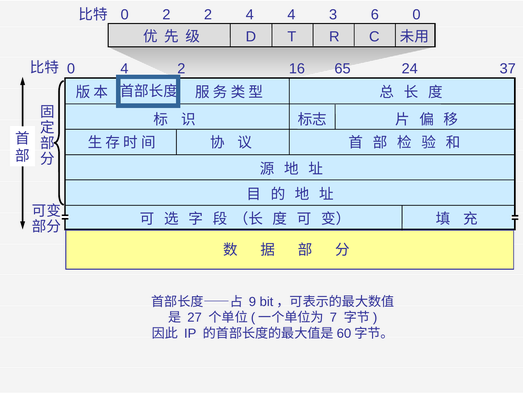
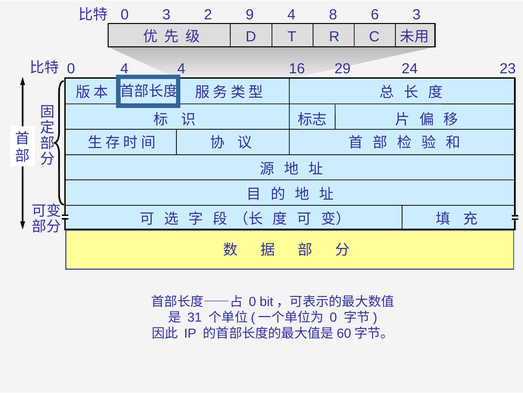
0 2: 2 -> 3 (166, 15)
2 4: 4 -> 9 (250, 15)
3: 3 -> 8 (333, 15)
6 0: 0 -> 3 (417, 15)
2: 2 -> 4 (181, 68)
65: 65 -> 29 (343, 68)
37: 37 -> 23 (508, 68)
9: 9 -> 0 (252, 301)
27: 27 -> 31 (195, 317)
7: 7 -> 0 (333, 317)
